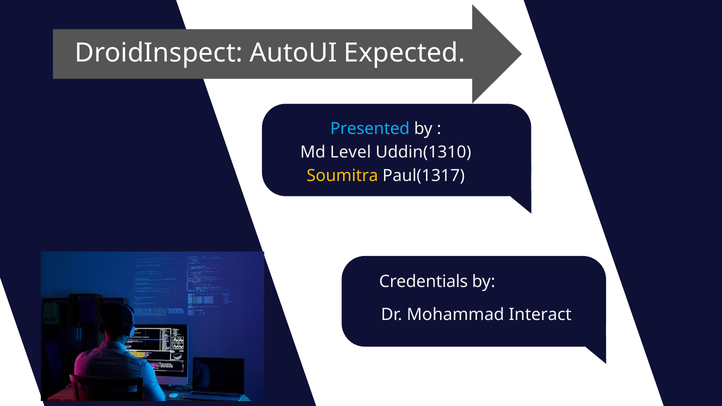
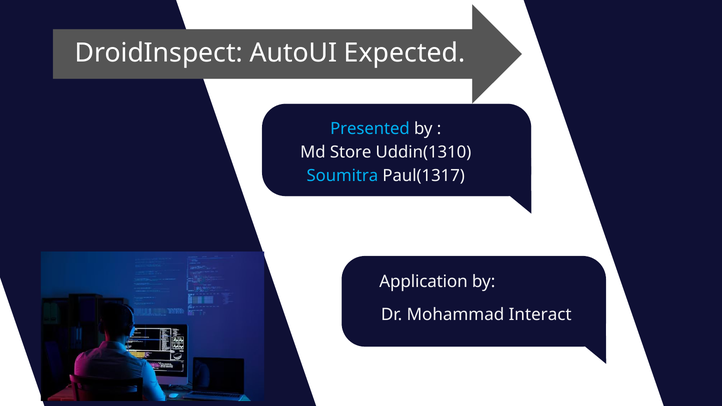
Level: Level -> Store (351, 152)
Soumitra colour: yellow -> light blue (342, 176)
Credentials: Credentials -> Application (424, 282)
